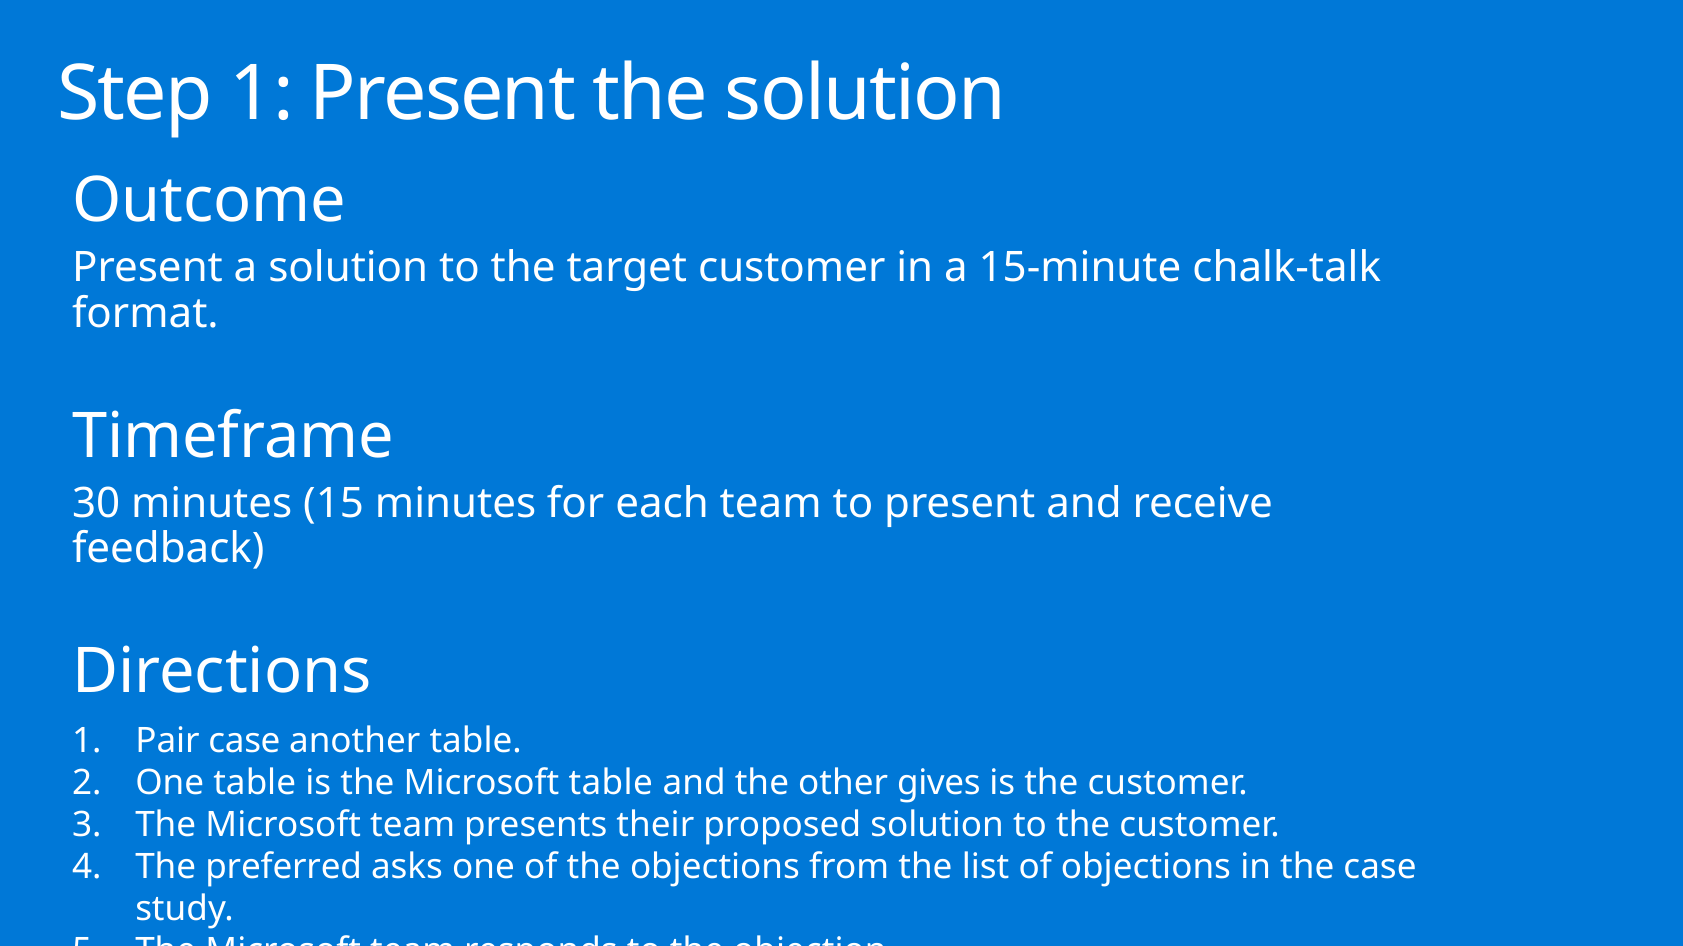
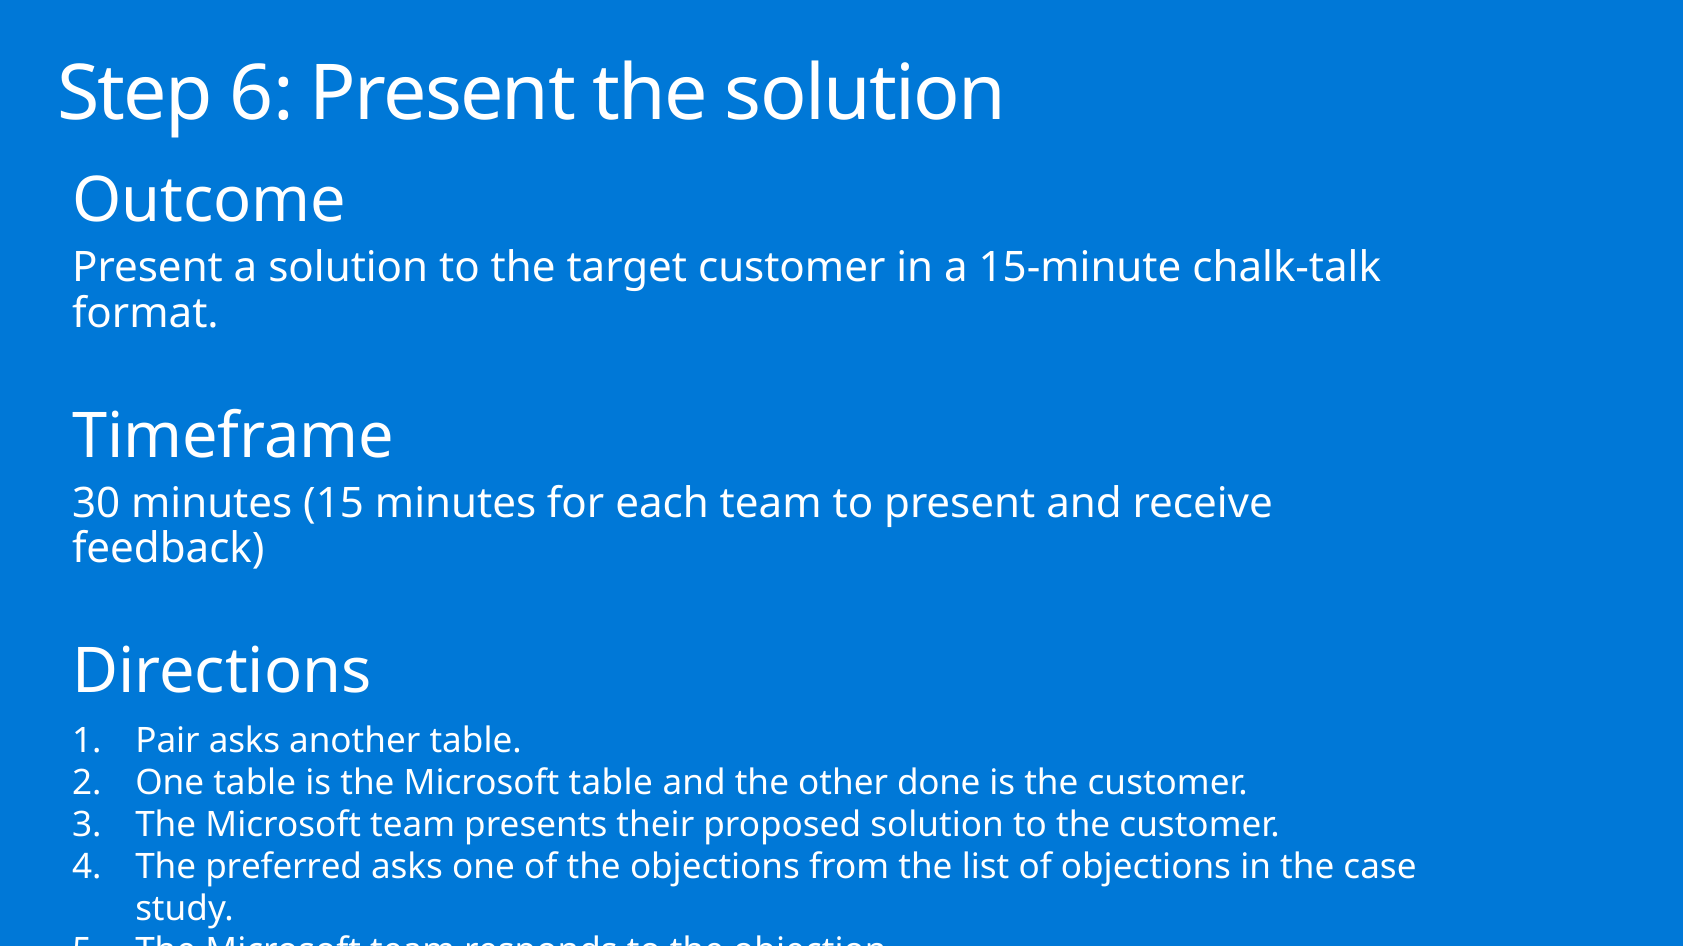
Step 1: 1 -> 6 (262, 94)
Pair case: case -> asks (244, 741)
other gives: gives -> done (939, 783)
